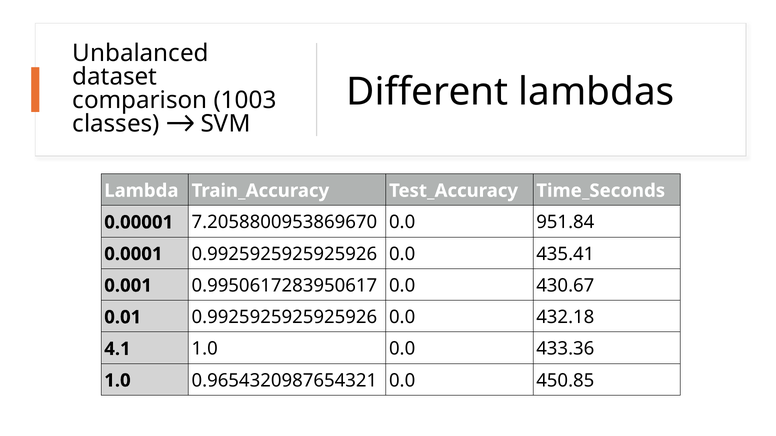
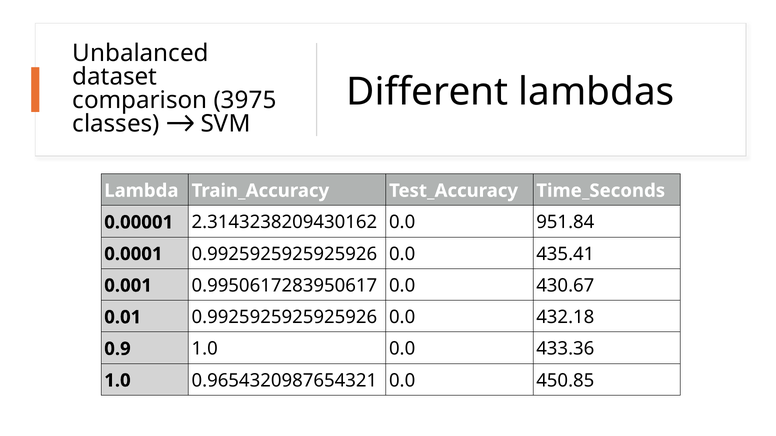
1003: 1003 -> 3975 (245, 101)
7.2058800953869670: 7.2058800953869670 -> 2.3143238209430162 (284, 223)
4.1: 4.1 -> 0.9 (117, 349)
